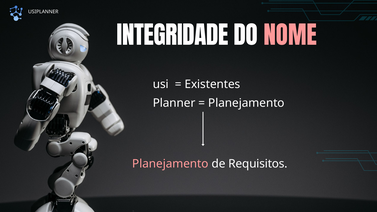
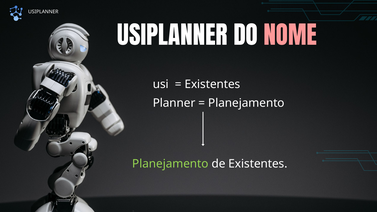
INTEGRIDADE: INTEGRIDADE -> USIPLANNER (172, 37)
Planejamento colour: pink -> light green (170, 164)
de Requisitos: Requisitos -> Existentes (258, 164)
